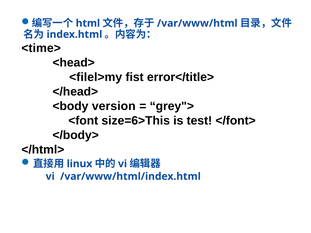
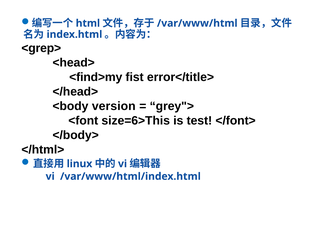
<time>: <time> -> <grep> (41, 48)
<filel>my: <filel>my -> <find>my (96, 77)
